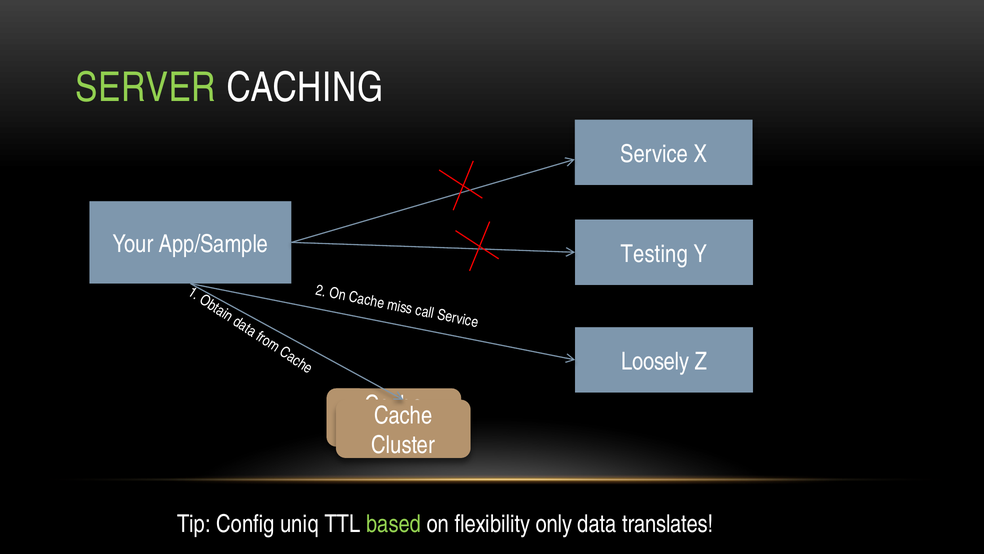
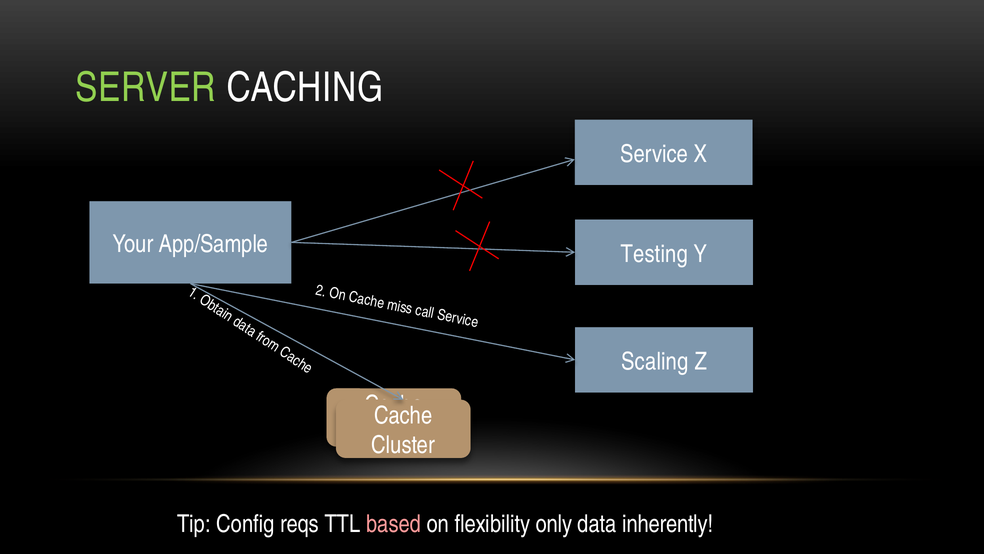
Loosely: Loosely -> Scaling (655, 361)
uniq: uniq -> reqs (300, 524)
based colour: light green -> pink (394, 524)
translates: translates -> inherently (668, 524)
